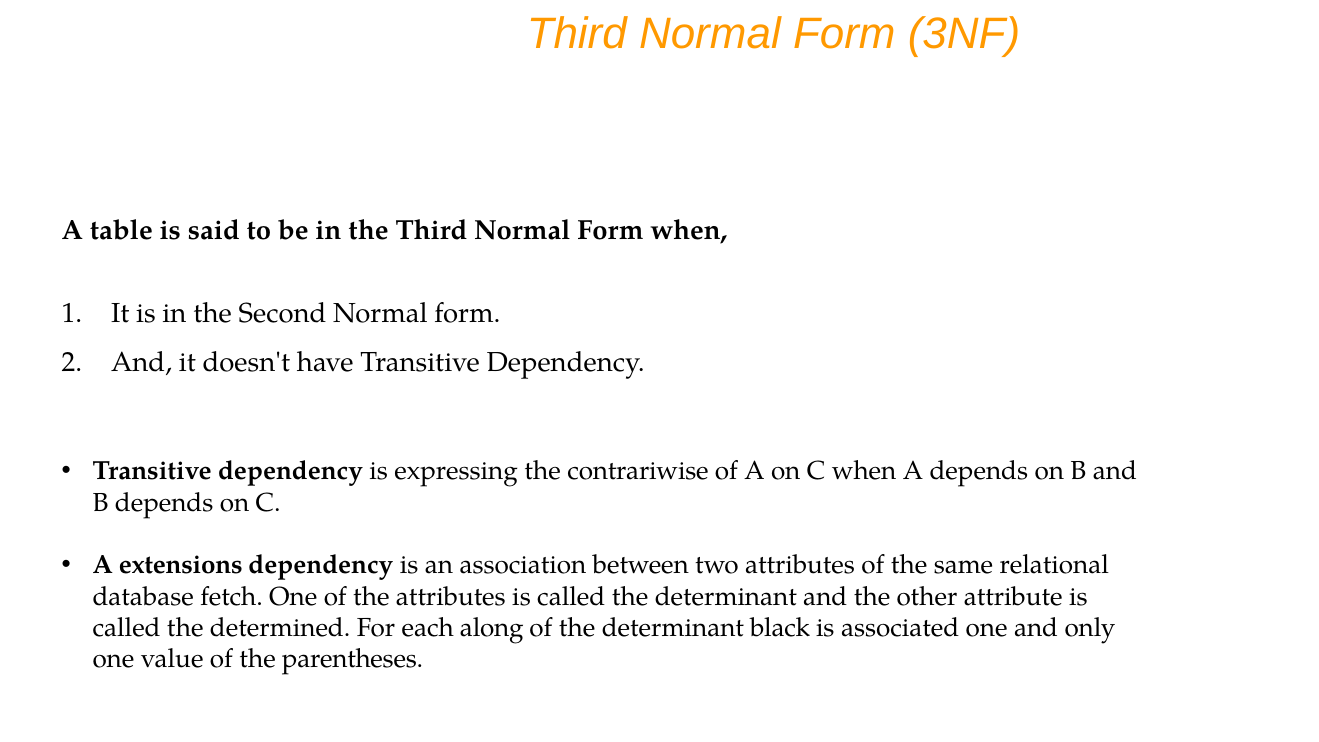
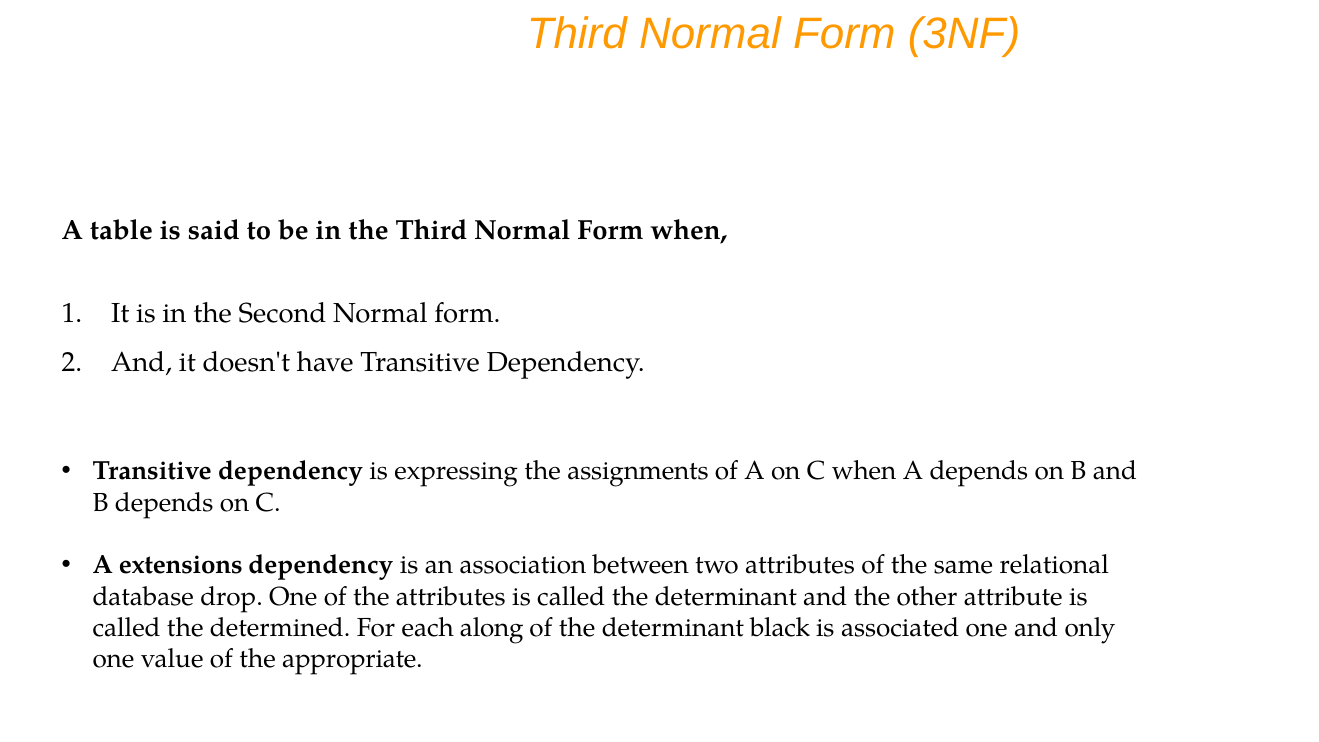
contrariwise: contrariwise -> assignments (638, 471)
fetch: fetch -> drop (232, 596)
parentheses: parentheses -> appropriate (352, 659)
